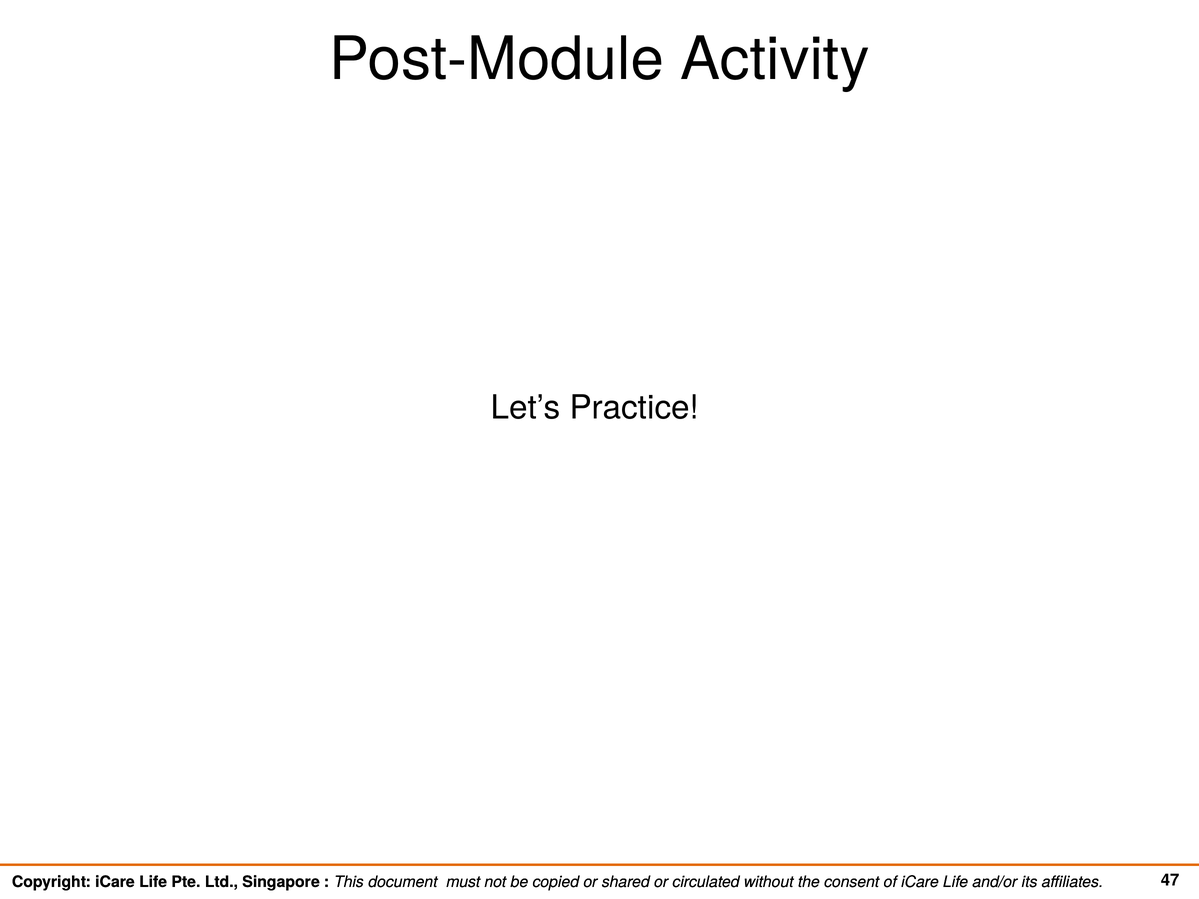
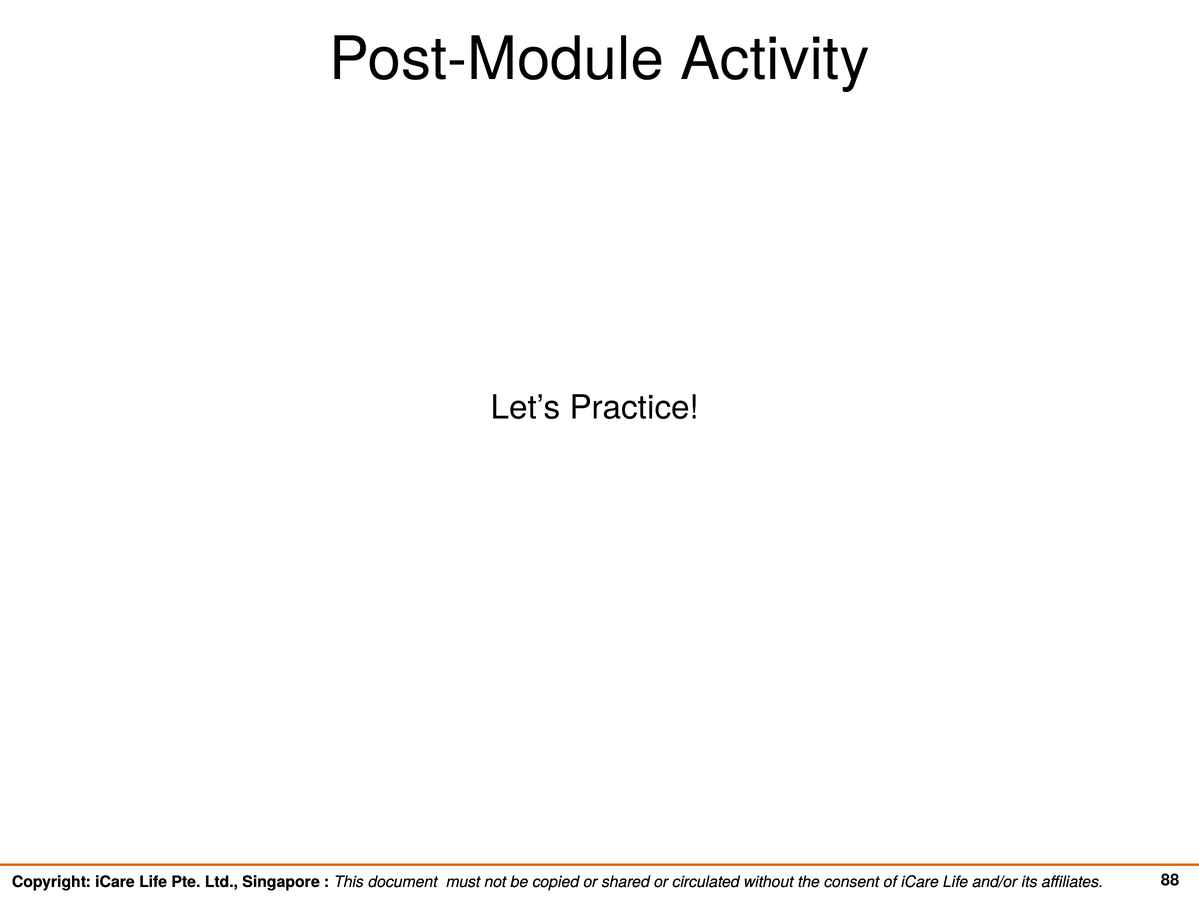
47: 47 -> 88 (1170, 881)
